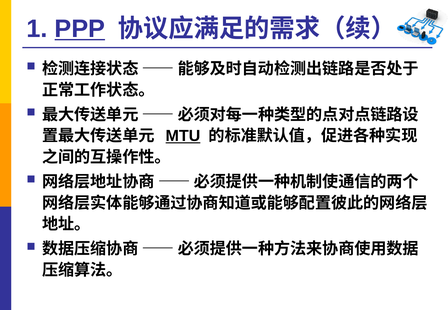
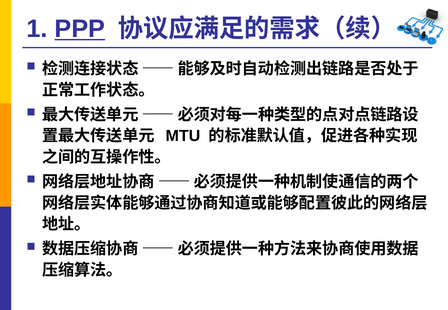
MTU underline: present -> none (183, 136)
